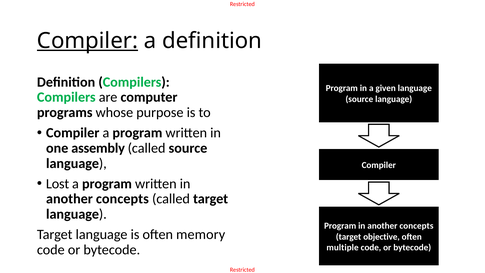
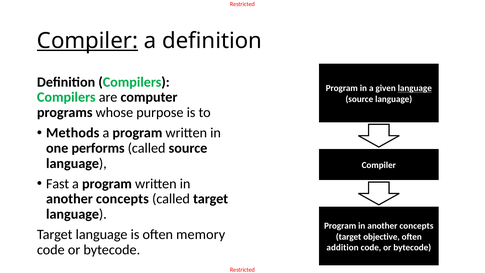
language underline: none -> present (415, 88)
Compiler: Compiler -> Methods (73, 133)
assembly: assembly -> performs (98, 148)
Lost: Lost -> Fast (58, 184)
multiple: multiple -> addition (343, 247)
